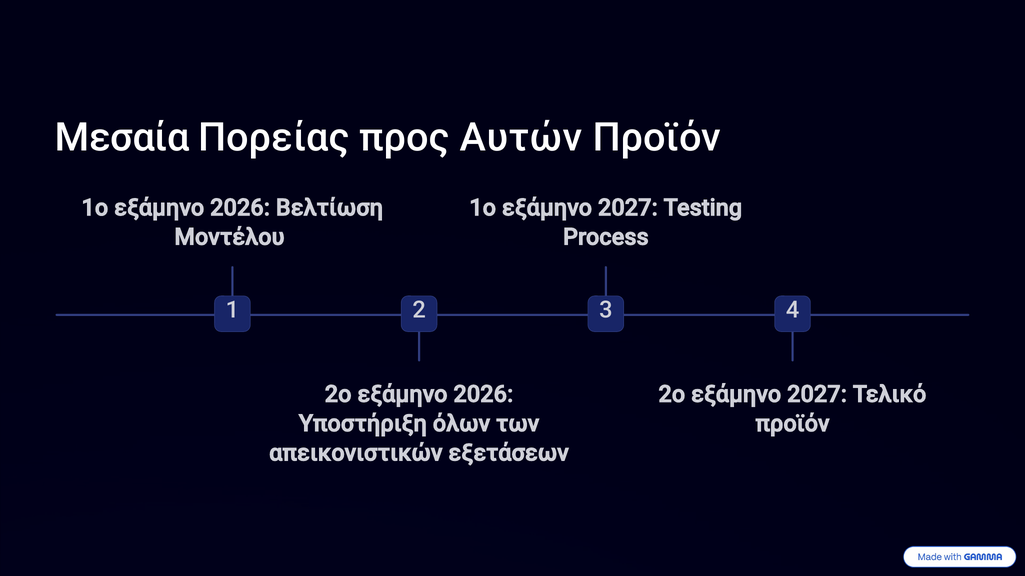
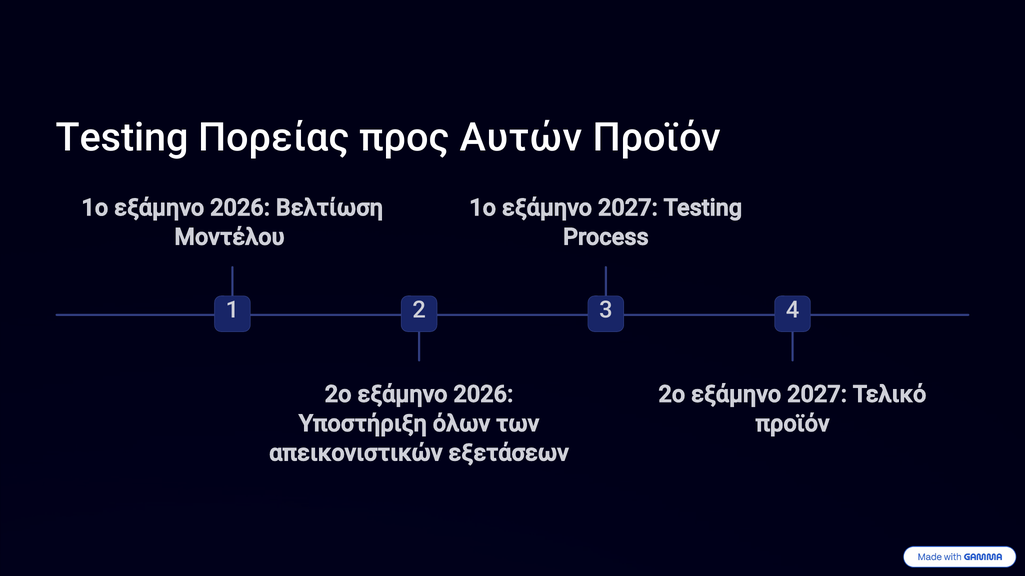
Μεσαία: Μεσαία -> Testing (122, 138)
